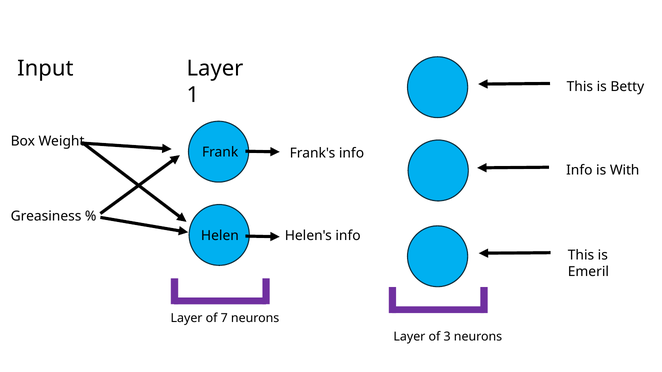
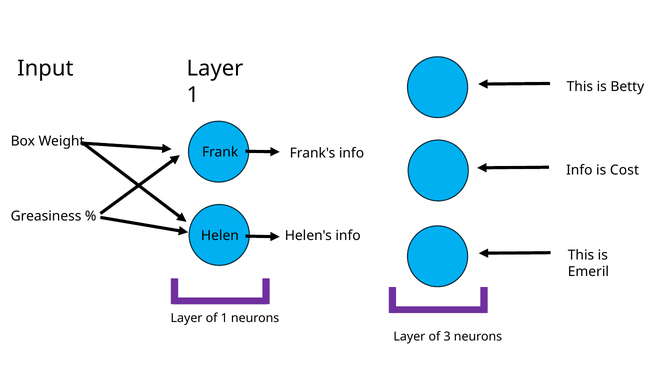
With: With -> Cost (625, 170)
of 7: 7 -> 1 (224, 319)
